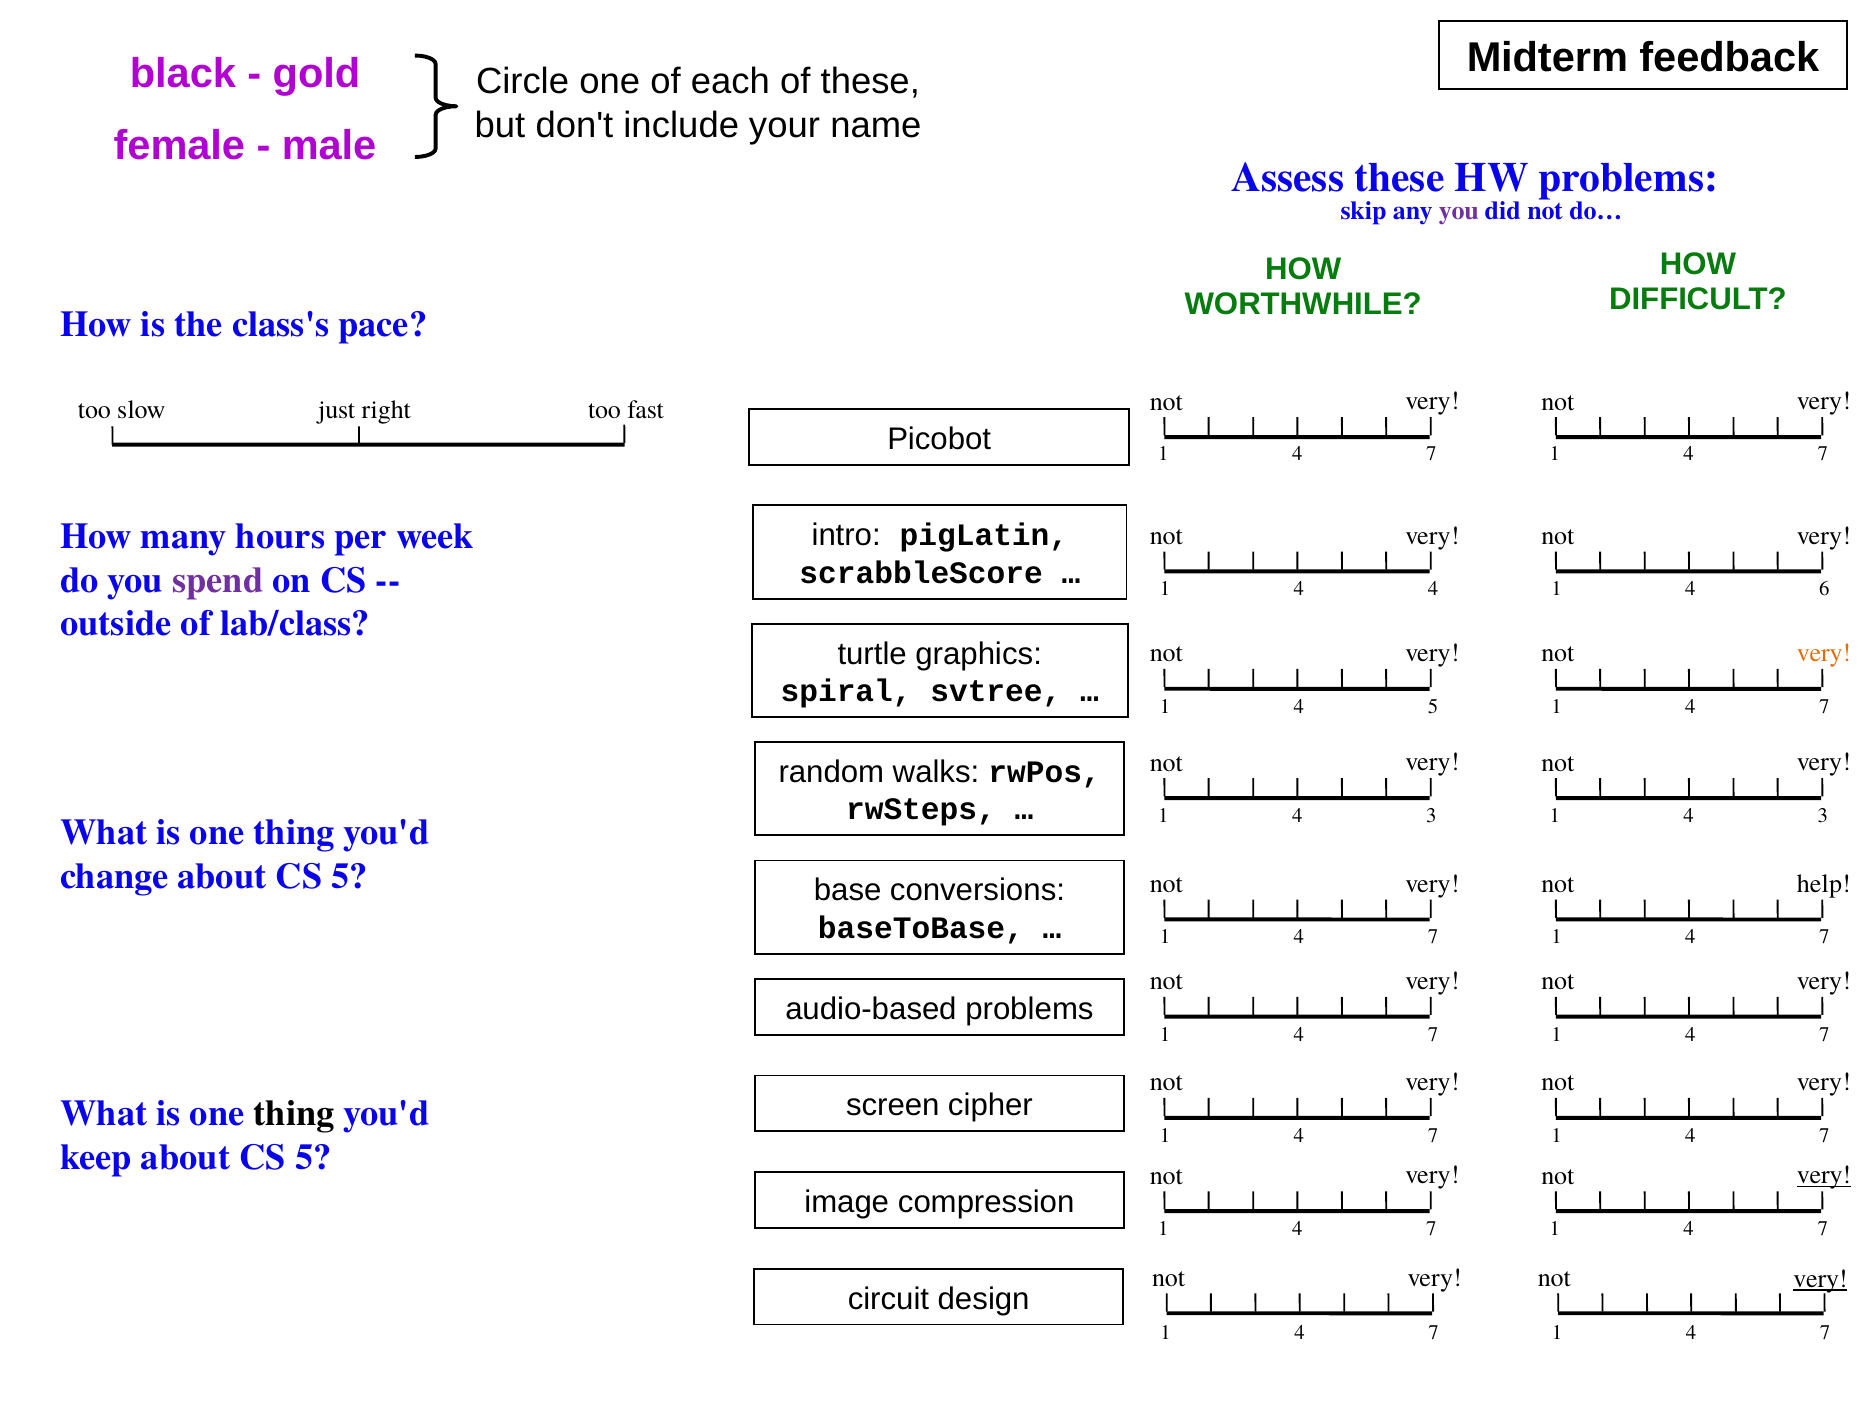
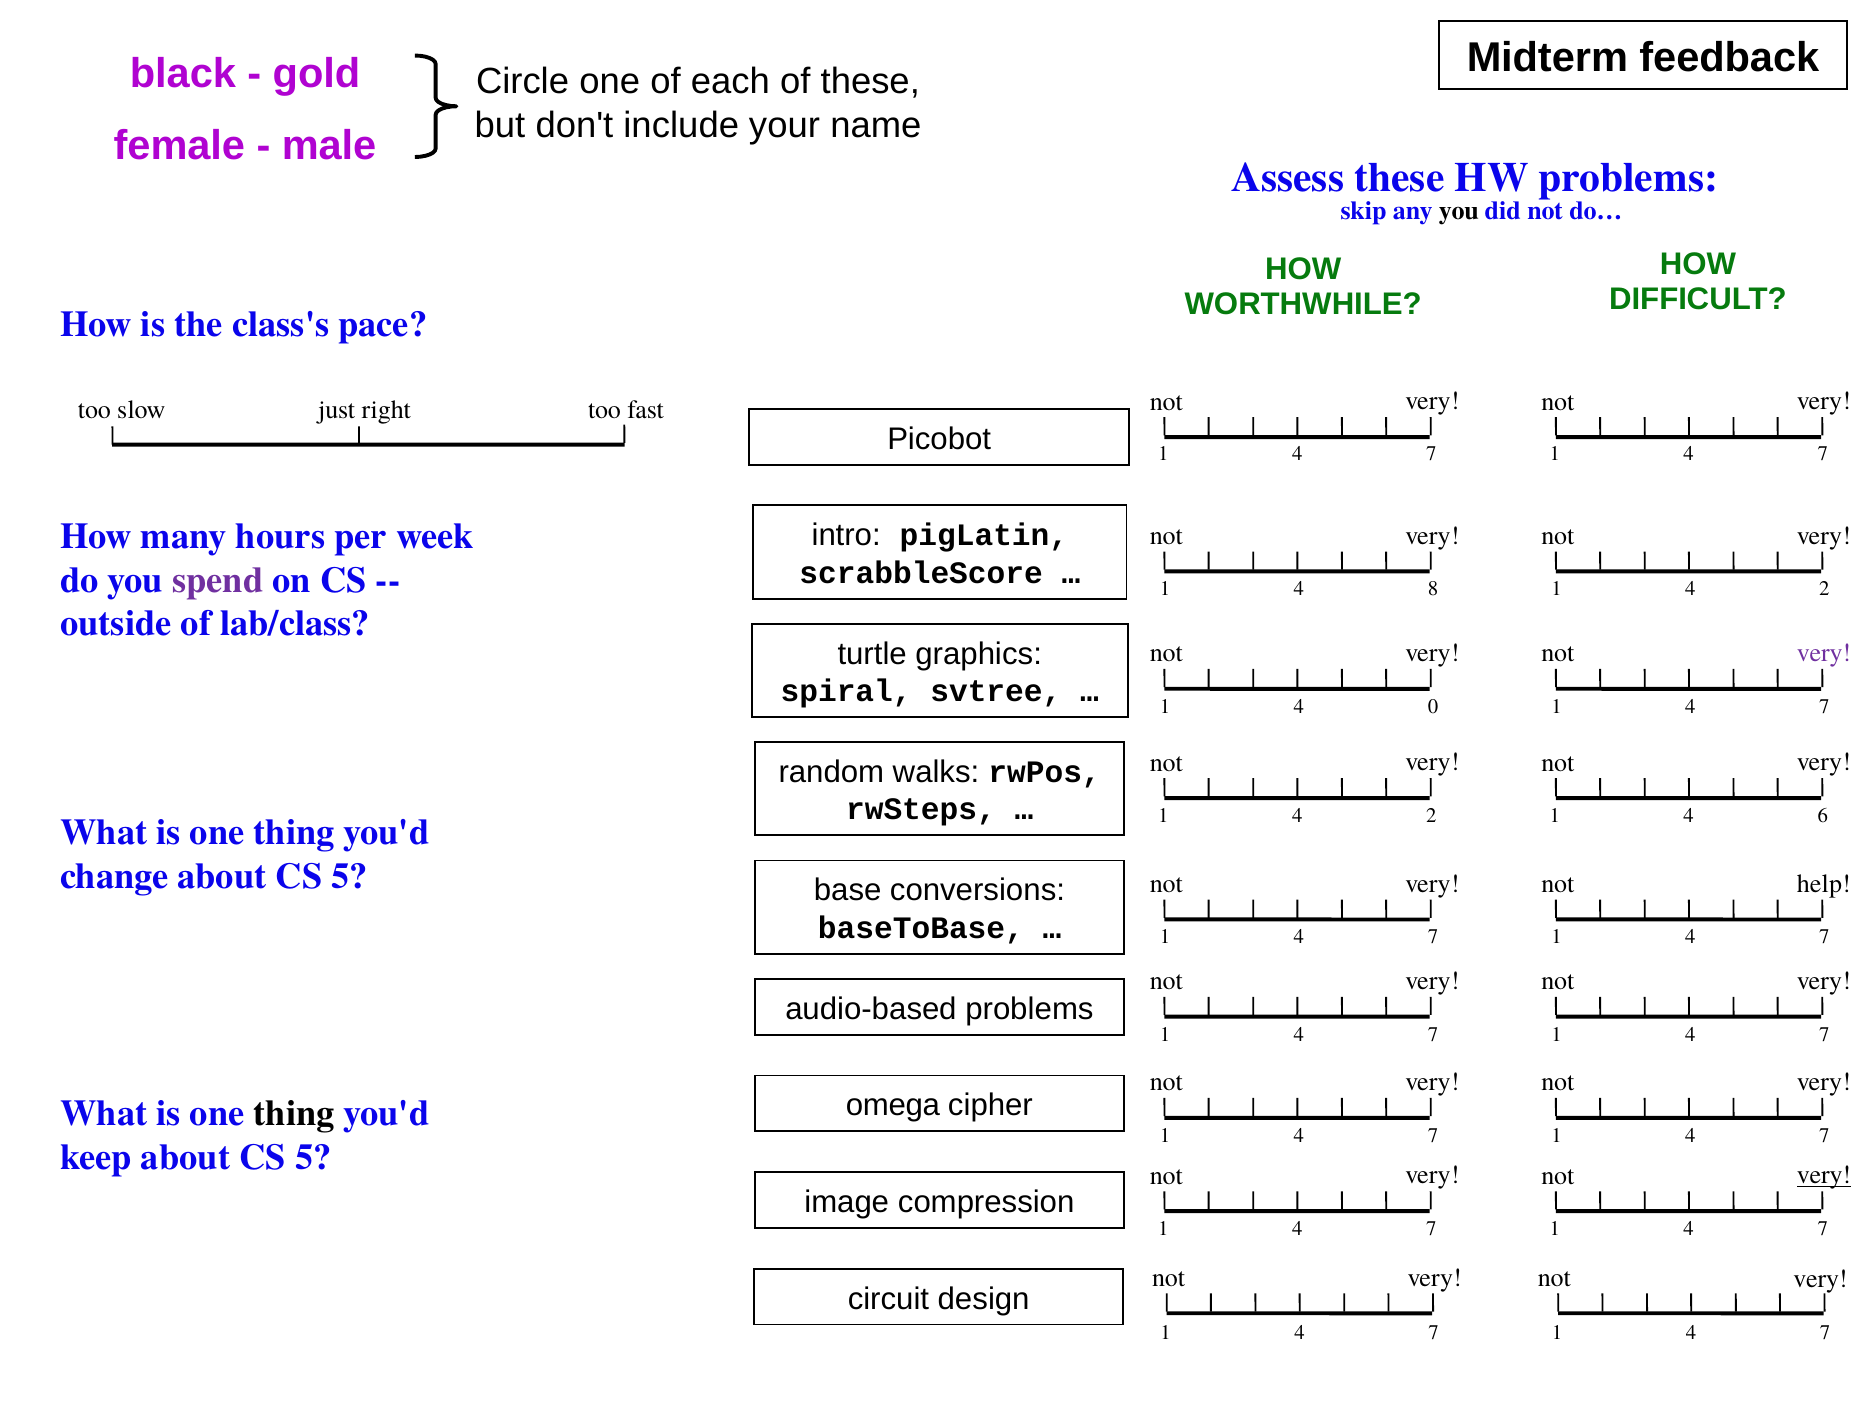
you colour: purple -> black (1459, 211)
1 4: 4 -> 8 (1433, 589)
6: 6 -> 2 (1824, 589)
very colour: orange -> purple (1824, 653)
1 5: 5 -> 0 (1433, 706)
3: 3 -> 2 (1431, 815)
3: 3 -> 6 (1823, 815)
screen: screen -> omega (893, 1105)
very underline: present -> none (1820, 1278)
